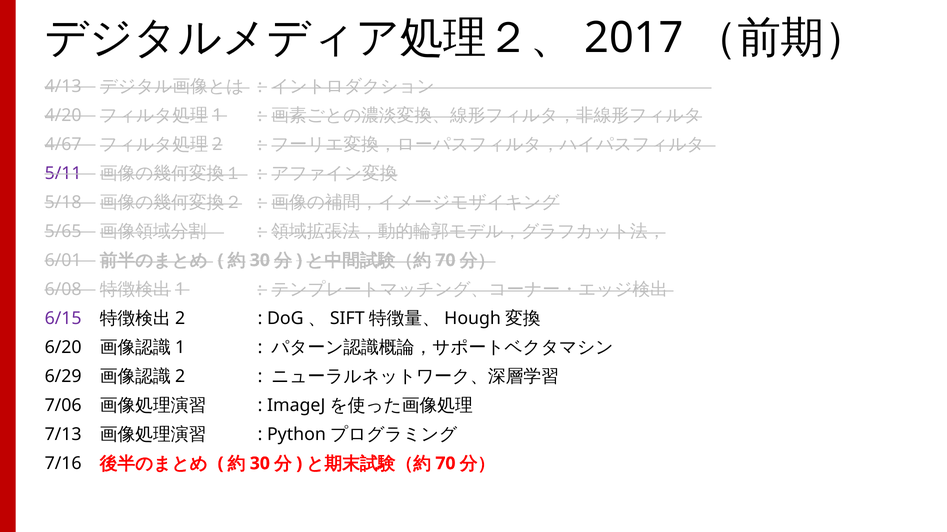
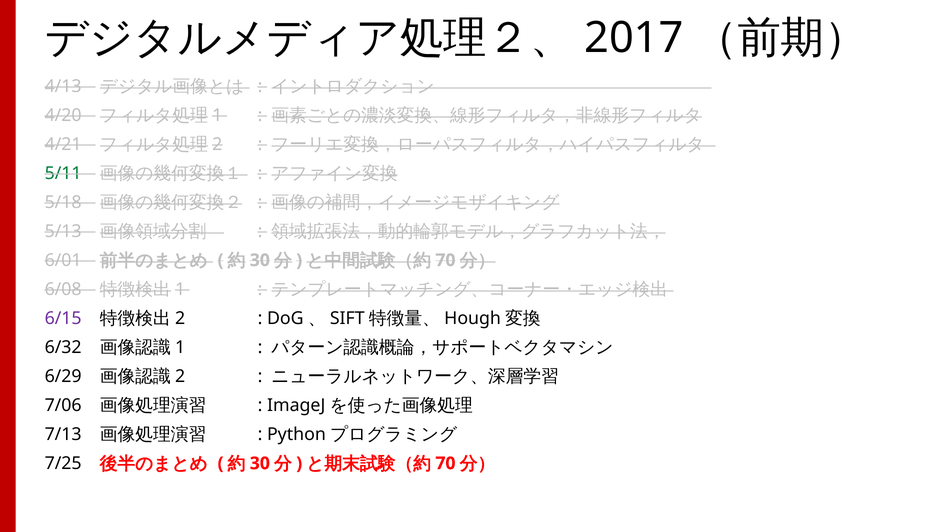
4/67: 4/67 -> 4/21 (63, 144)
5/11 colour: purple -> green (63, 173)
5/65: 5/65 -> 5/13 (63, 232)
6/20: 6/20 -> 6/32 (63, 348)
7/16: 7/16 -> 7/25 (63, 464)
